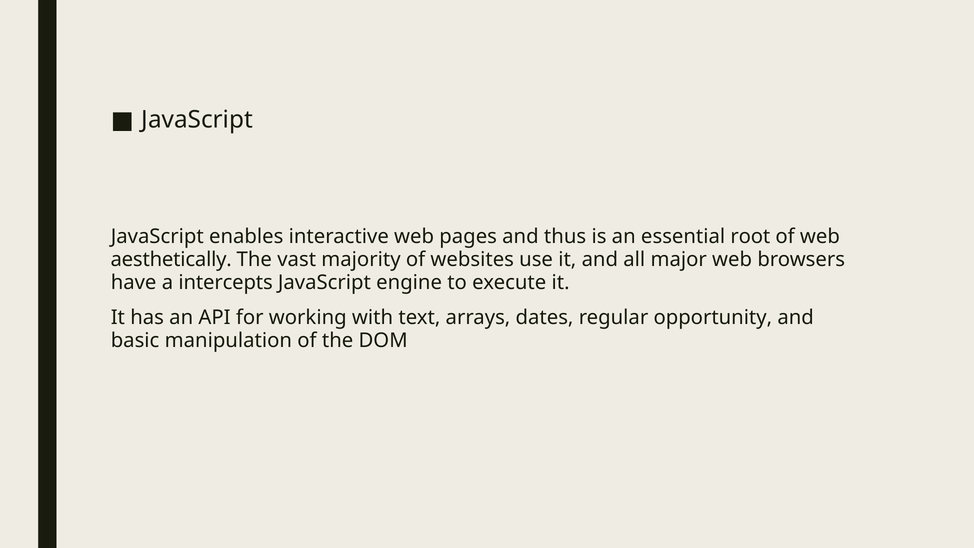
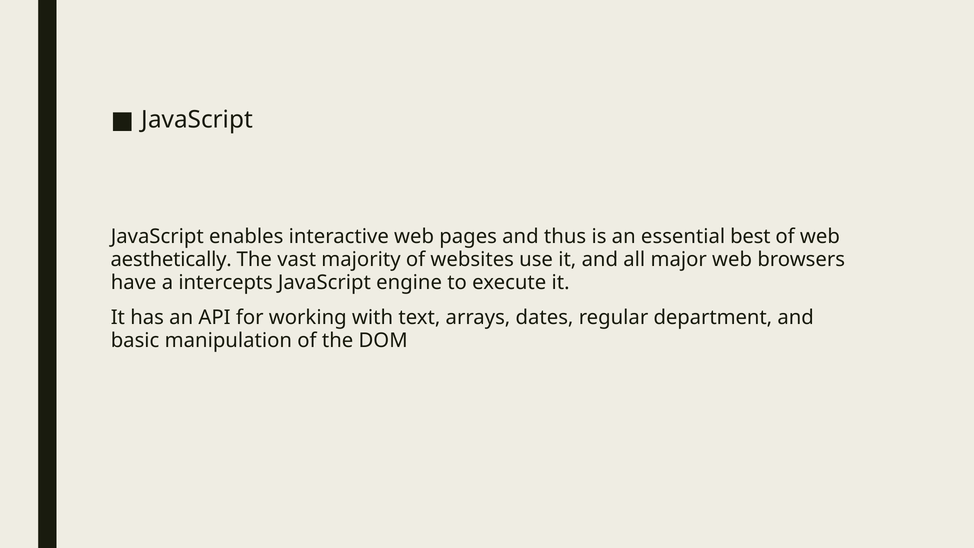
root: root -> best (750, 236)
opportunity: opportunity -> department (713, 317)
